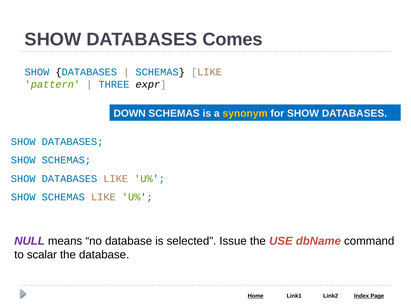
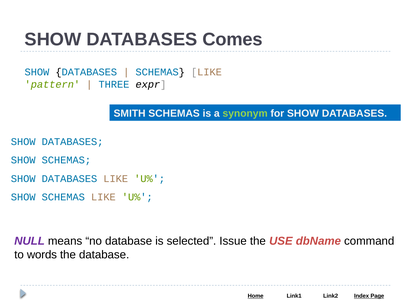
DOWN: DOWN -> SMITH (130, 113)
synonym colour: yellow -> light green (245, 113)
scalar: scalar -> words (42, 255)
